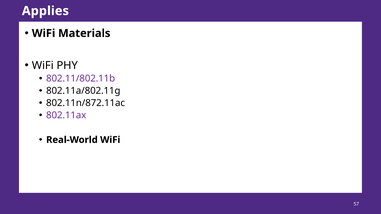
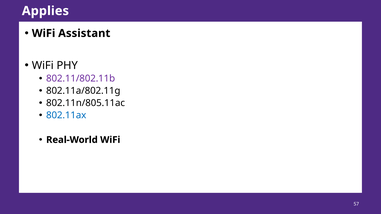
Materials: Materials -> Assistant (84, 33)
802.11n/872.11ac: 802.11n/872.11ac -> 802.11n/805.11ac (86, 103)
802.11ax colour: purple -> blue (66, 115)
